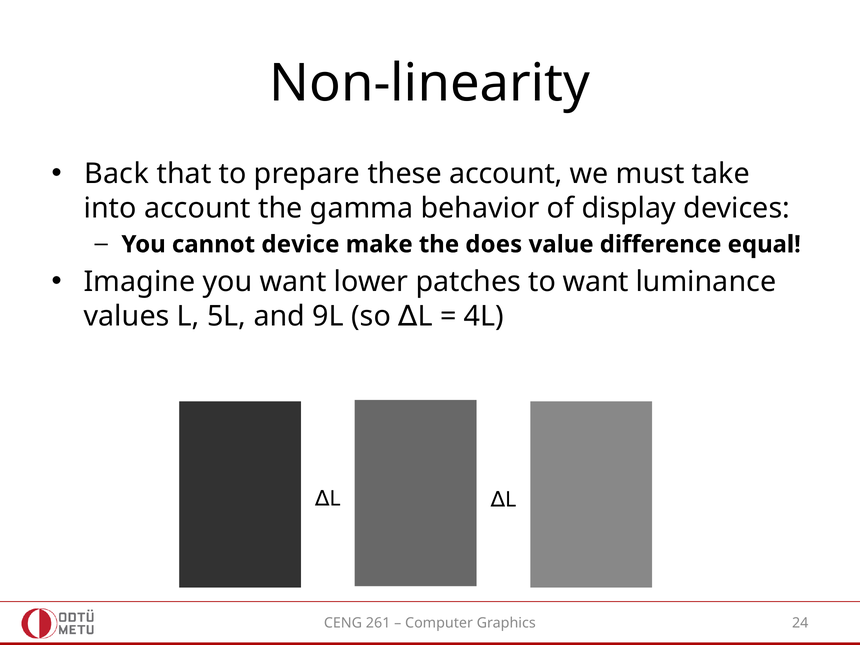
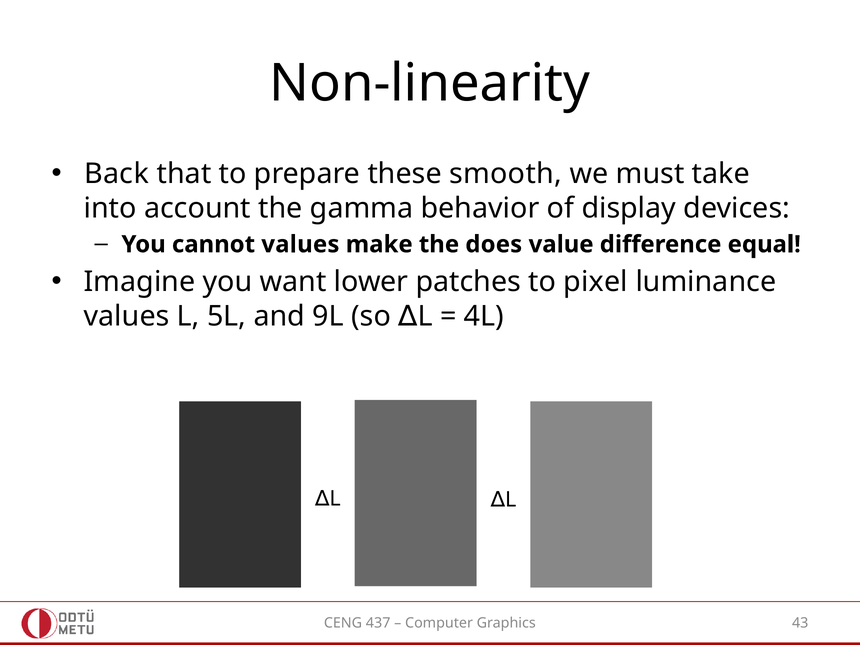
these account: account -> smooth (506, 174)
cannot device: device -> values (300, 244)
to want: want -> pixel (596, 282)
261: 261 -> 437 (378, 623)
24: 24 -> 43 (800, 623)
